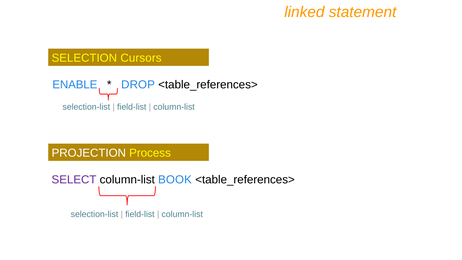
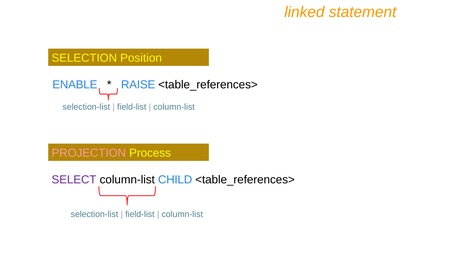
Cursors: Cursors -> Position (141, 58)
DROP: DROP -> RAISE (138, 85)
PROJECTION colour: white -> pink (89, 153)
BOOK: BOOK -> CHILD (175, 180)
